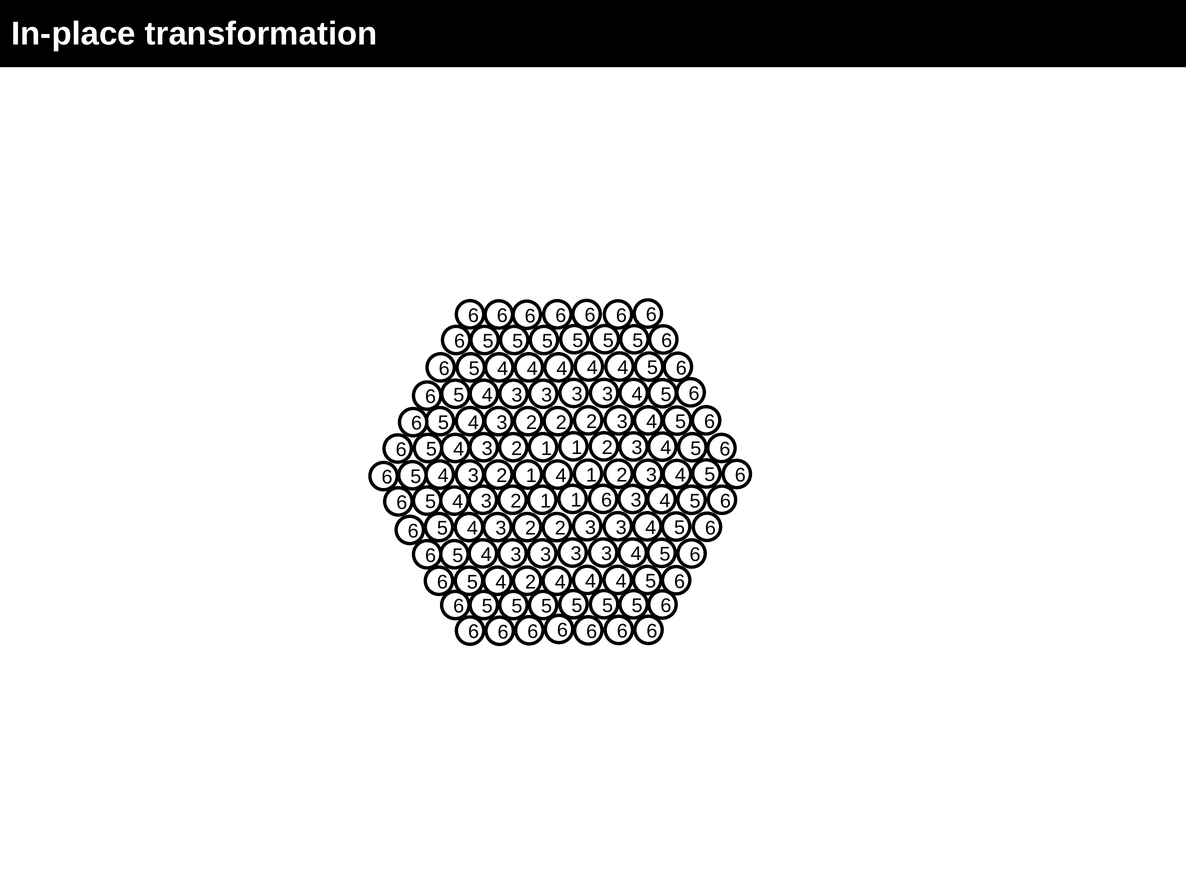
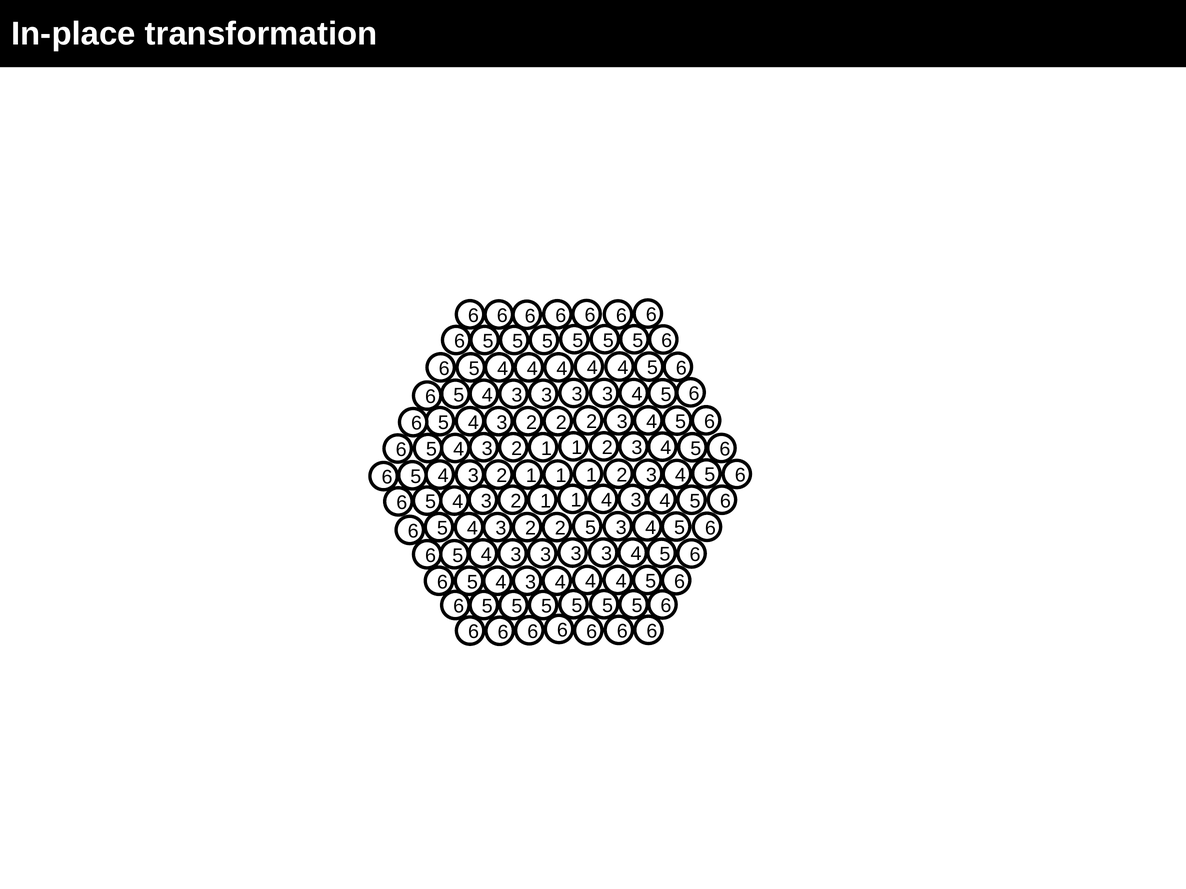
4: 4 -> 1 (561, 476)
1 6: 6 -> 4 (607, 501)
3 2 2 3: 3 -> 5 (591, 528)
2: 2 -> 3 (531, 582)
